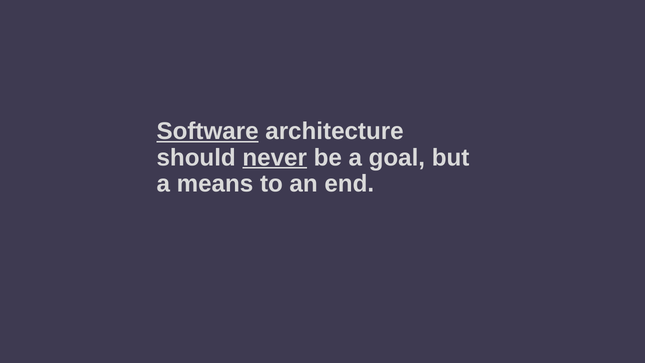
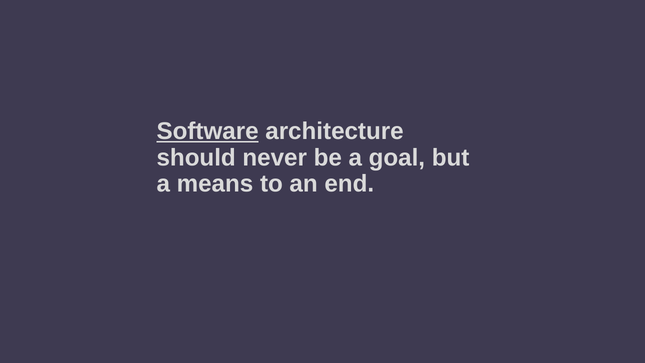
never underline: present -> none (275, 158)
